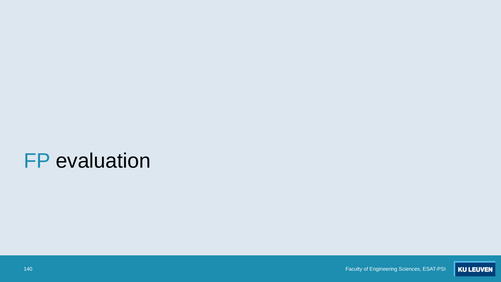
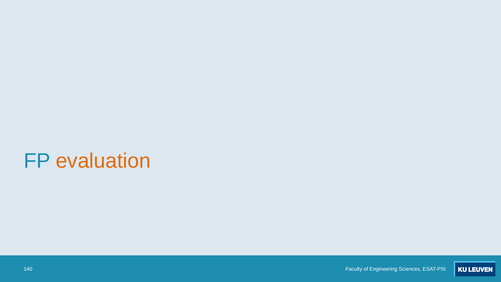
evaluation colour: black -> orange (103, 161)
